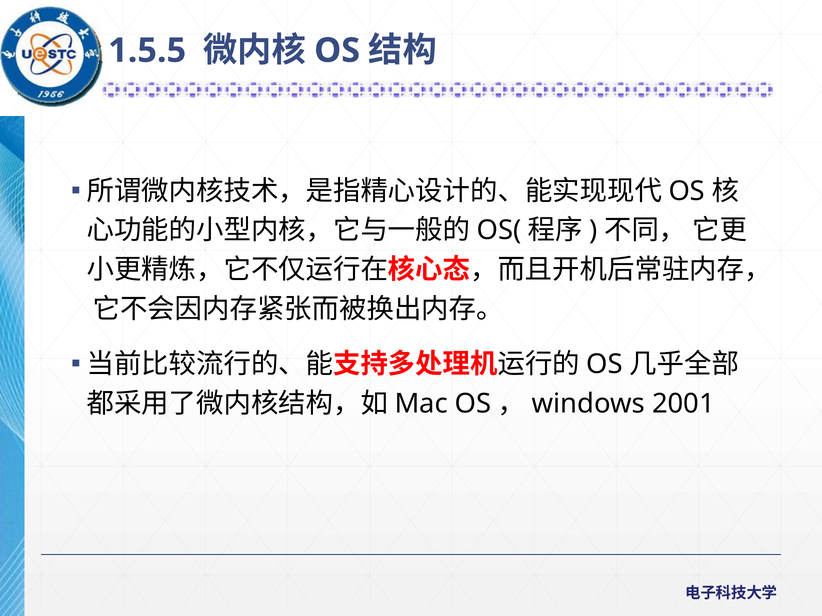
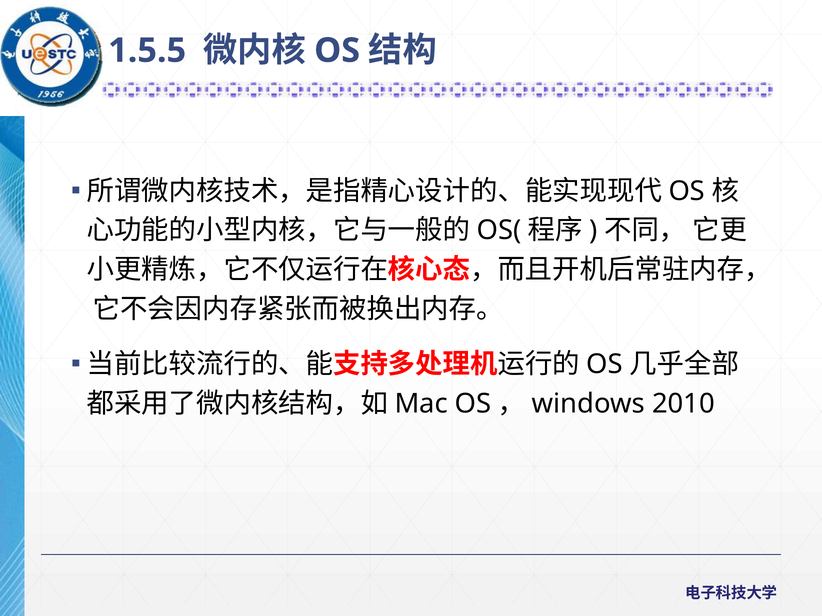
2001: 2001 -> 2010 (683, 404)
